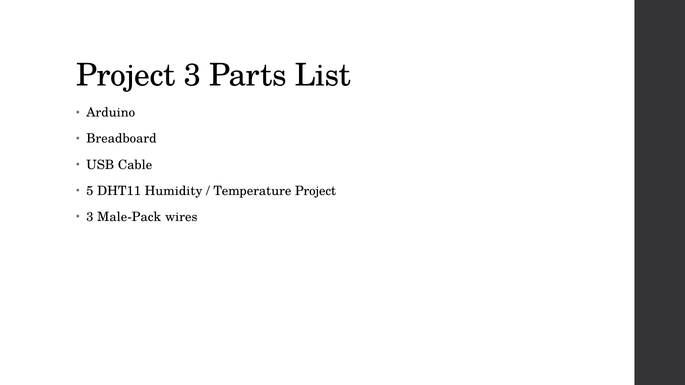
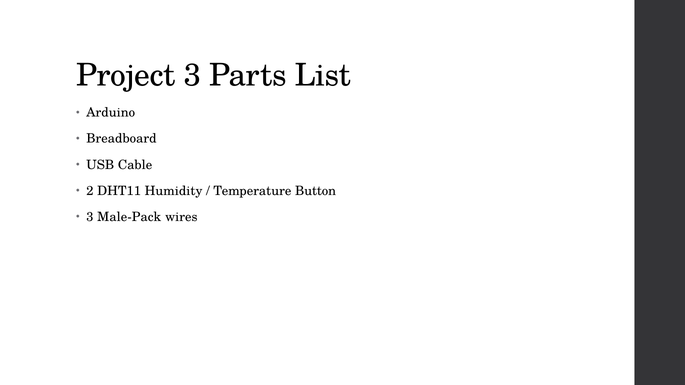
5: 5 -> 2 (90, 191)
Temperature Project: Project -> Button (316, 191)
